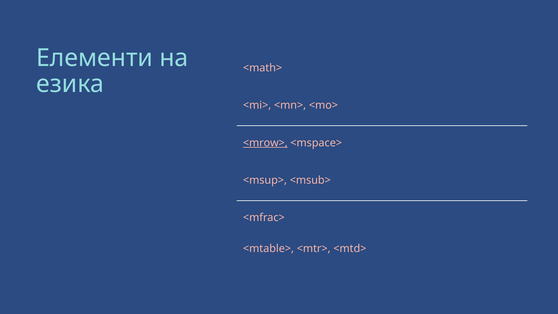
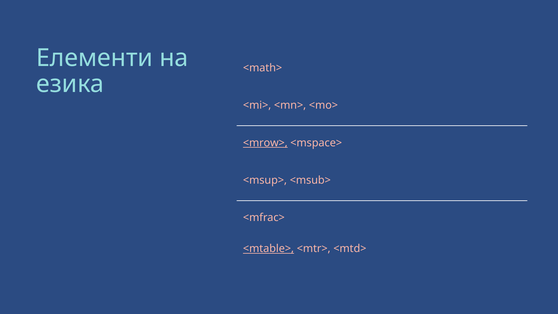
<mtable> underline: none -> present (268, 249)
